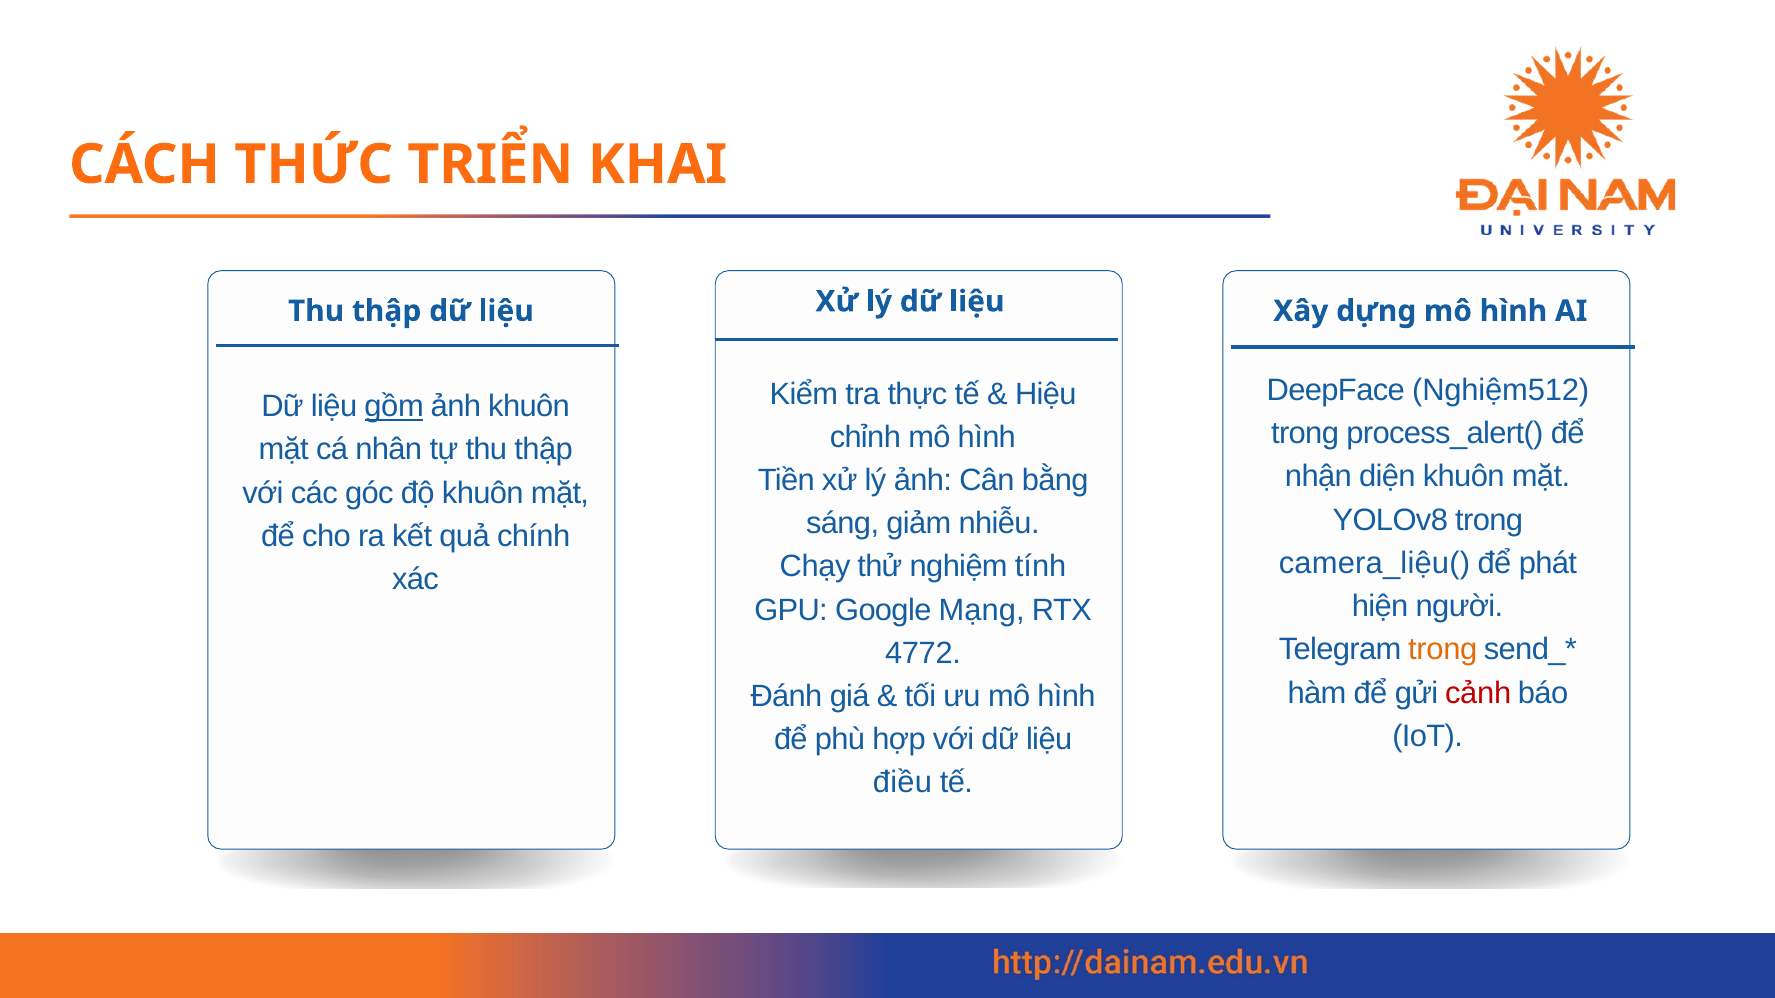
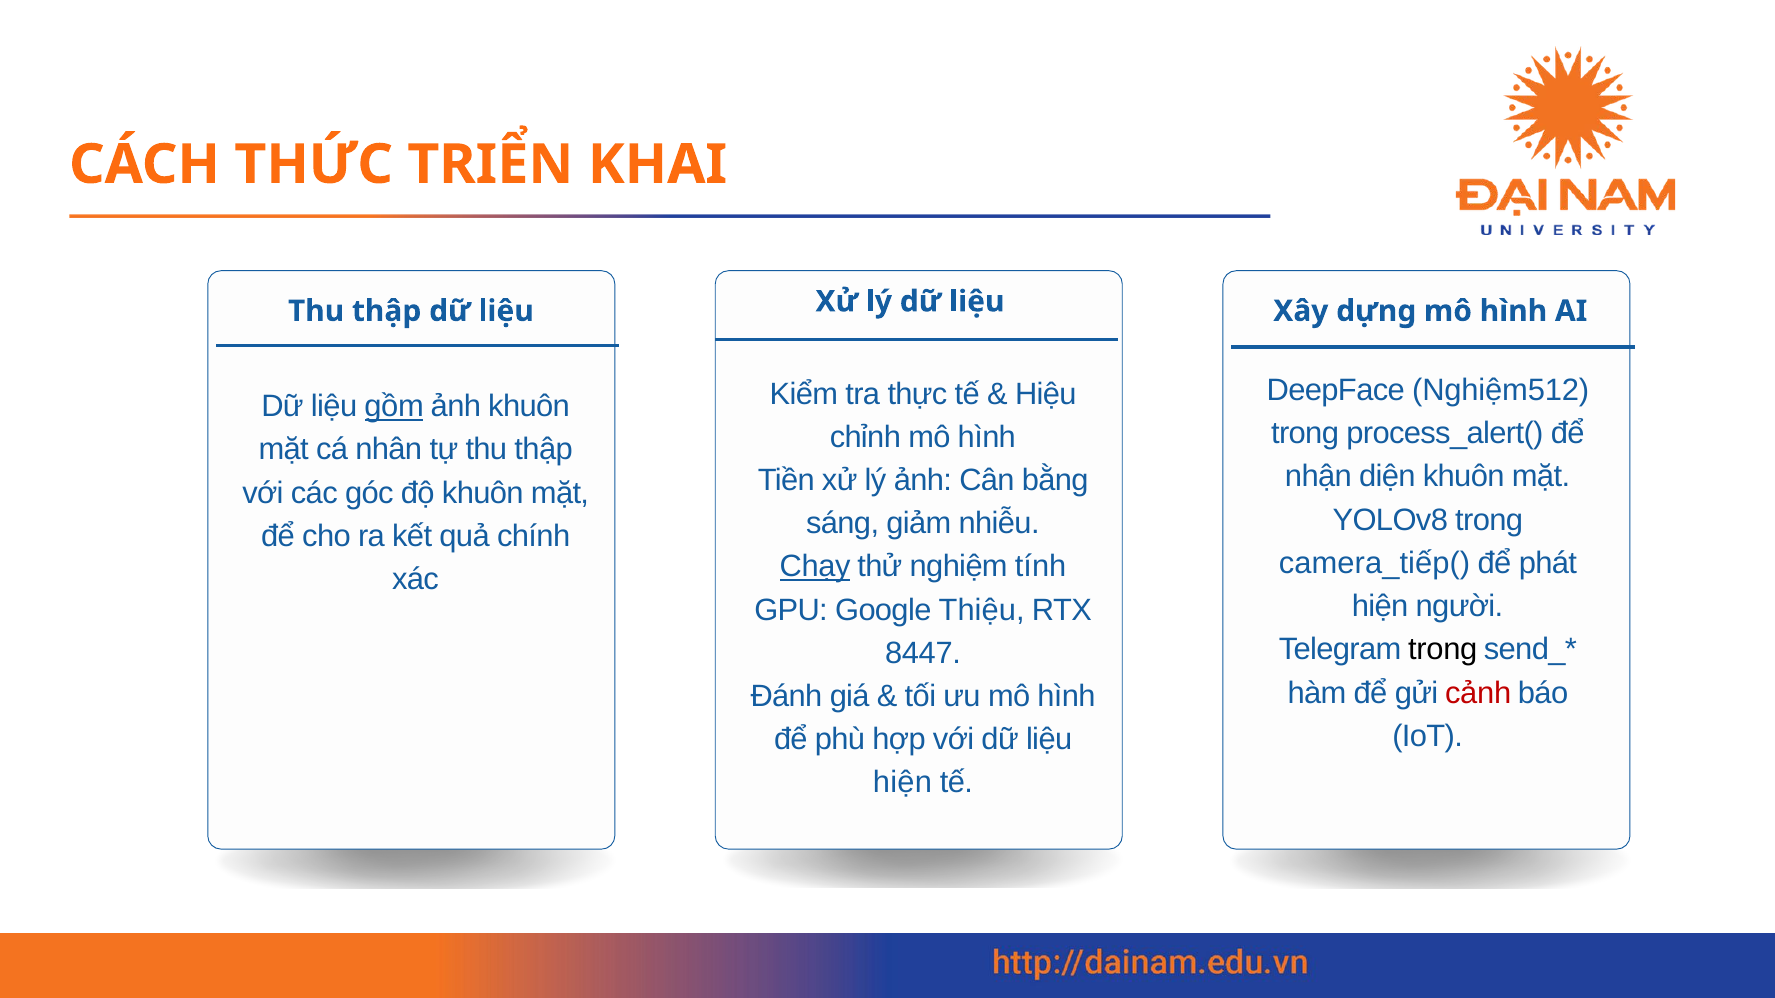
camera_liệu(: camera_liệu( -> camera_tiếp( (1375, 563)
Chạy underline: none -> present (815, 567)
Mạng: Mạng -> Thiệu (982, 610)
trong colour: orange -> black (1443, 650)
4772: 4772 -> 8447 (923, 653)
điều: điều -> hiện (902, 783)
